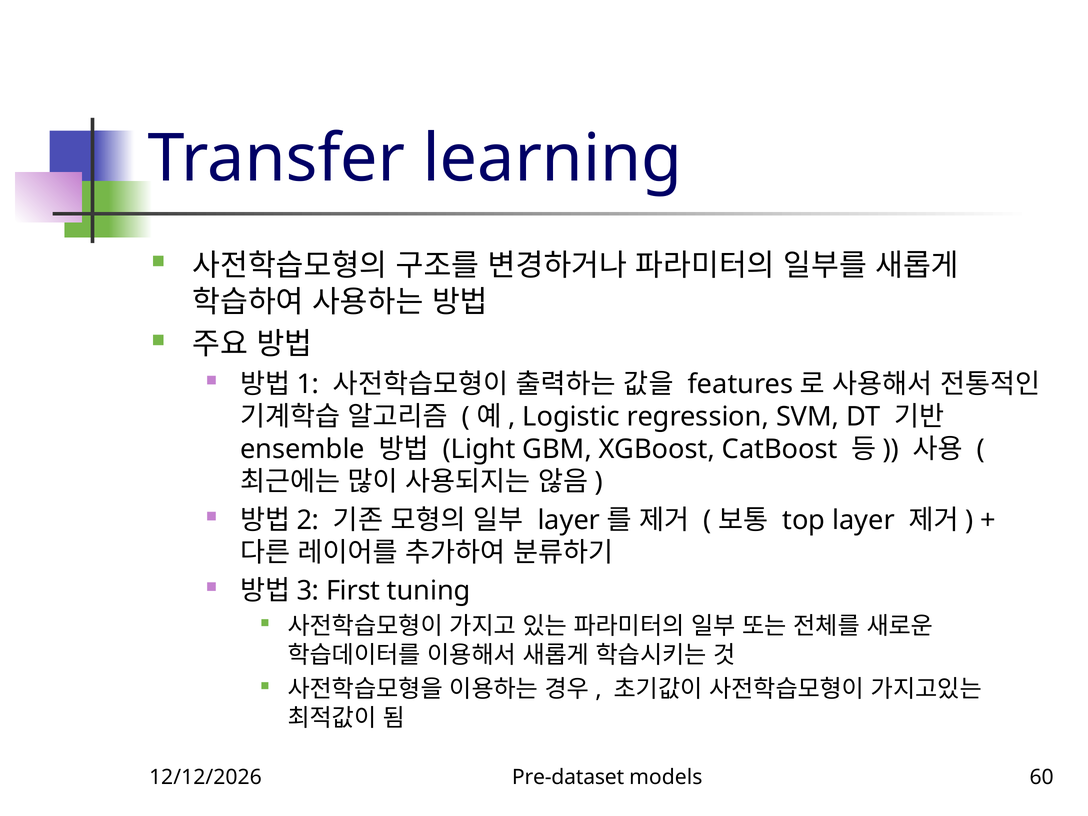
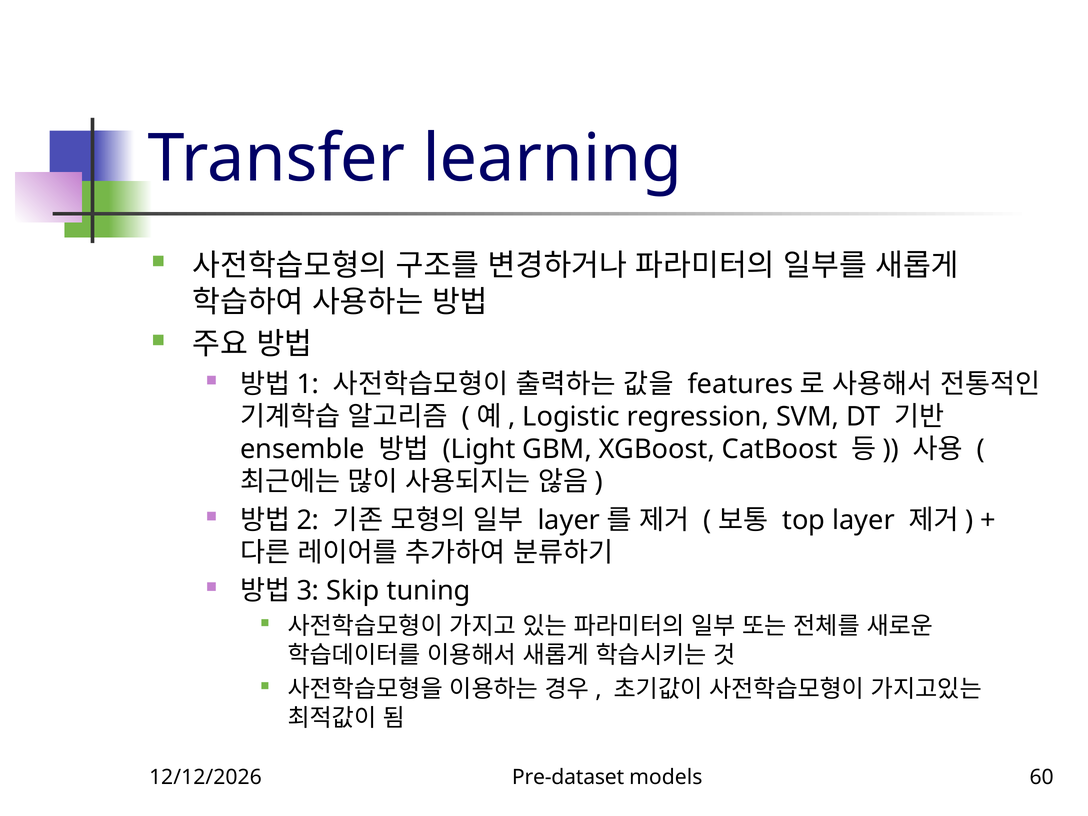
First: First -> Skip (353, 591)
